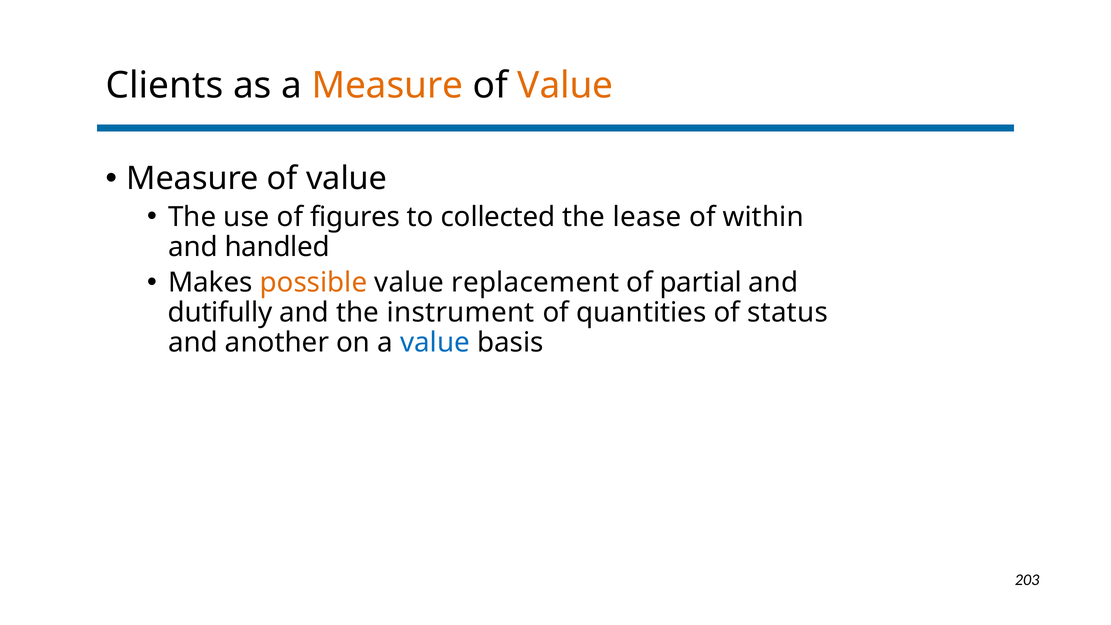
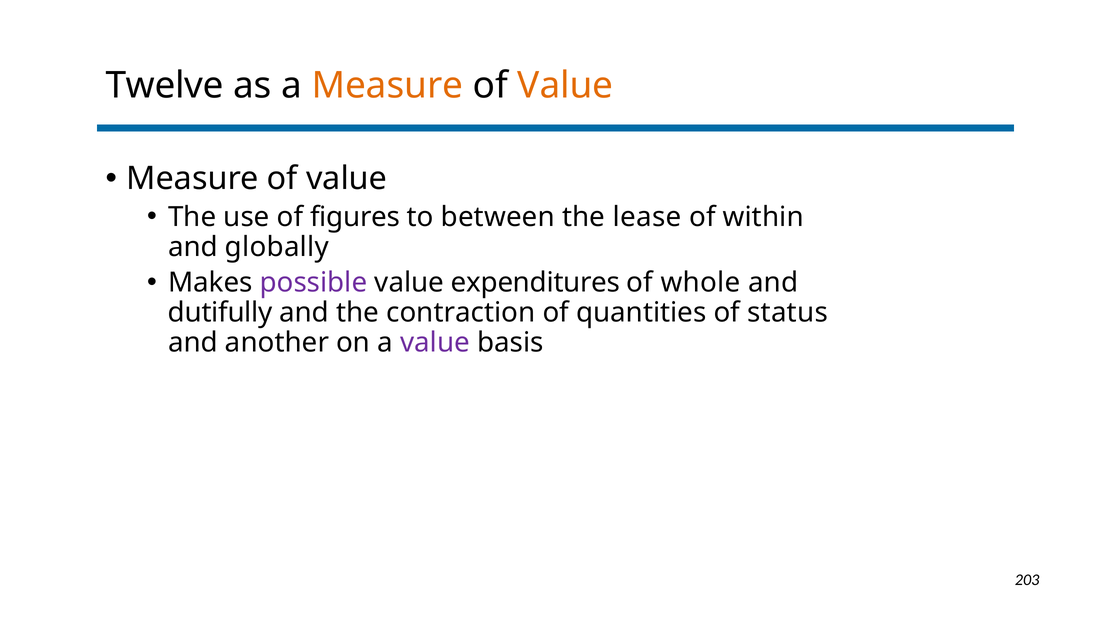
Clients: Clients -> Twelve (165, 85)
collected: collected -> between (498, 217)
handled: handled -> globally (277, 247)
possible colour: orange -> purple (314, 283)
replacement: replacement -> expenditures (536, 283)
partial: partial -> whole (700, 283)
instrument: instrument -> contraction (461, 313)
value colour: blue -> purple (435, 343)
